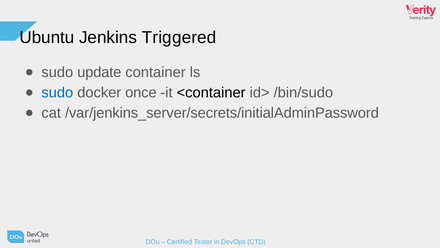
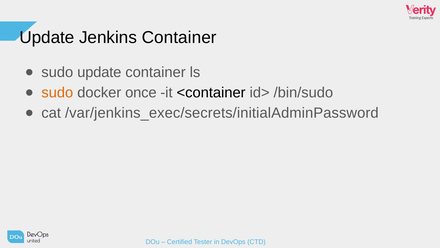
Ubuntu: Ubuntu -> Update (47, 37)
Jenkins Triggered: Triggered -> Container (179, 37)
sudo colour: blue -> orange (57, 93)
/var/jenkins_server/secrets/initialAdminPassword: /var/jenkins_server/secrets/initialAdminPassword -> /var/jenkins_exec/secrets/initialAdminPassword (222, 113)
